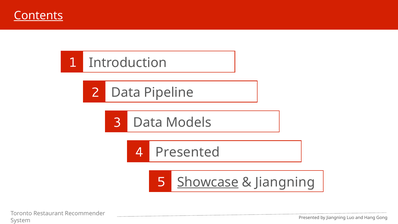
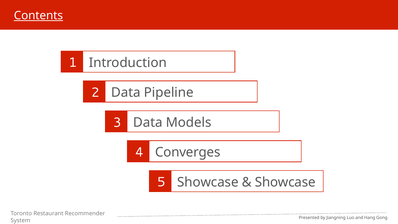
Presented: Presented -> Converges (188, 152)
Showcase underline: present -> none (208, 182)
Jiangning: Jiangning -> Showcase (285, 182)
